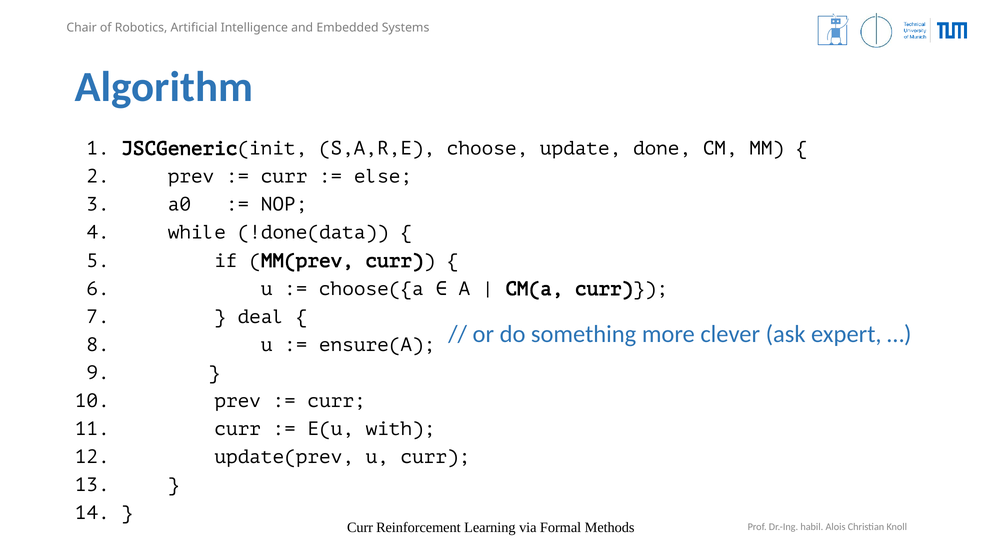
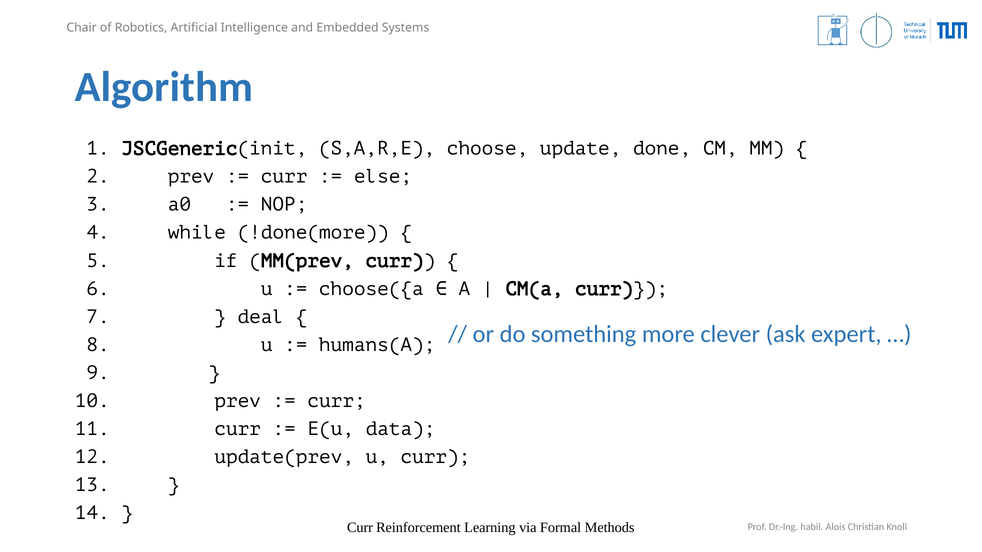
!done(data: !done(data -> !done(more (313, 233)
ensure(A: ensure(A -> humans(A (377, 345)
with: with -> data (401, 429)
